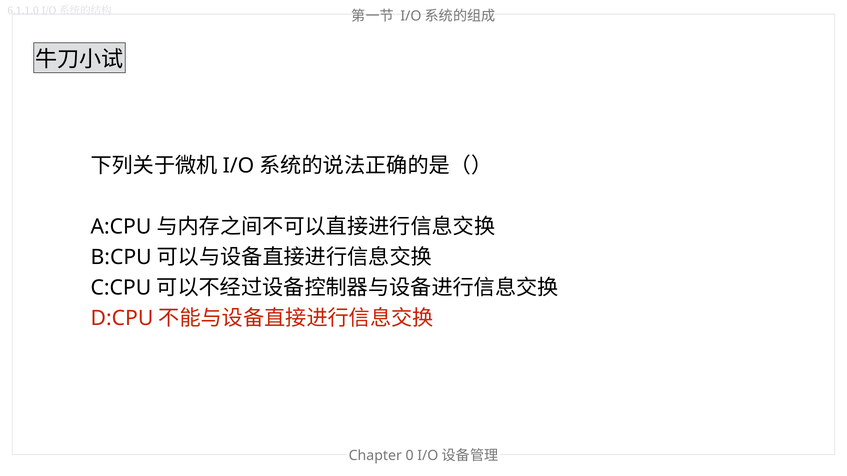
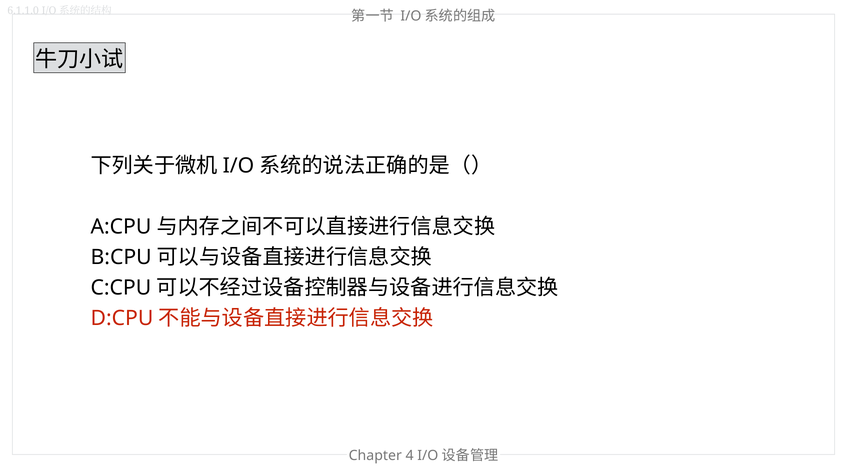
0: 0 -> 4 (410, 456)
